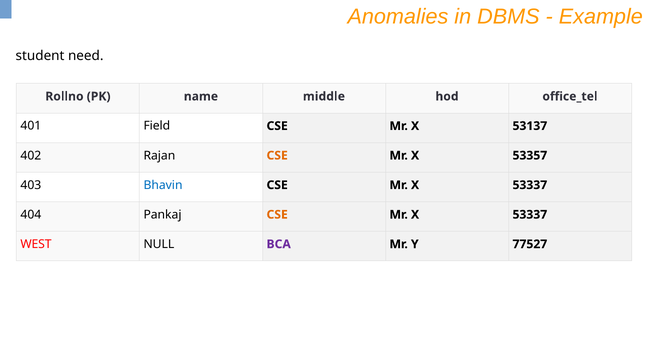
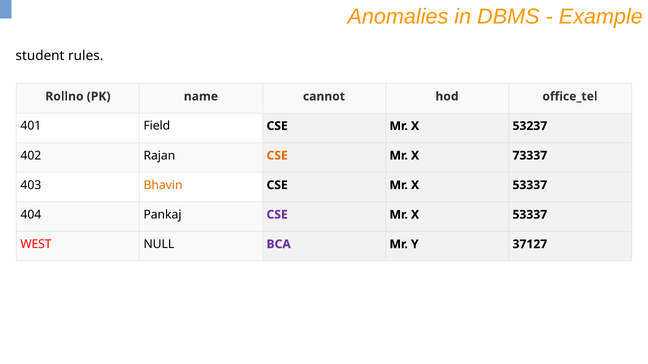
need: need -> rules (86, 56)
middle: middle -> cannot (324, 97)
53137: 53137 -> 53237 (530, 126)
53357: 53357 -> 73337 (530, 156)
Bhavin colour: blue -> orange (163, 185)
CSE colour: orange -> purple (277, 215)
77527: 77527 -> 37127 (530, 245)
